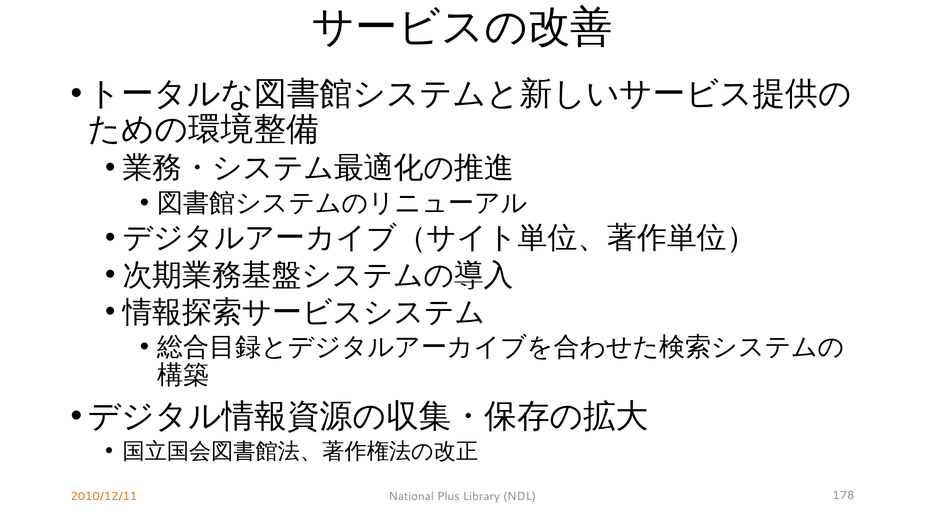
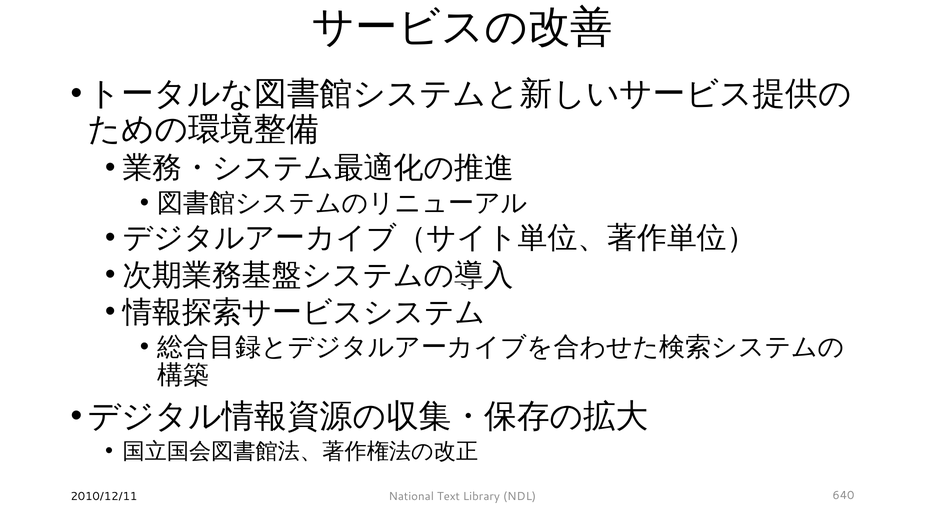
2010/12/11 colour: orange -> black (104, 497)
Plus: Plus -> Text (448, 497)
178: 178 -> 640 (843, 496)
